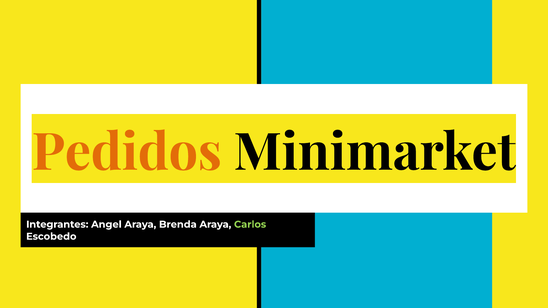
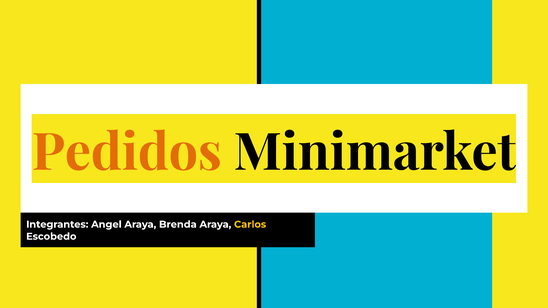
Carlos colour: light green -> yellow (250, 225)
